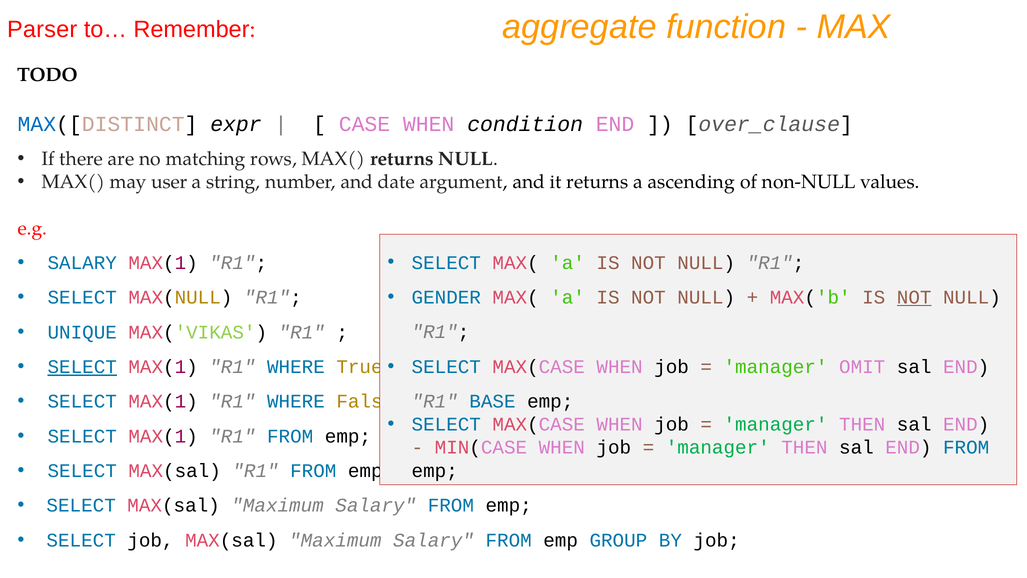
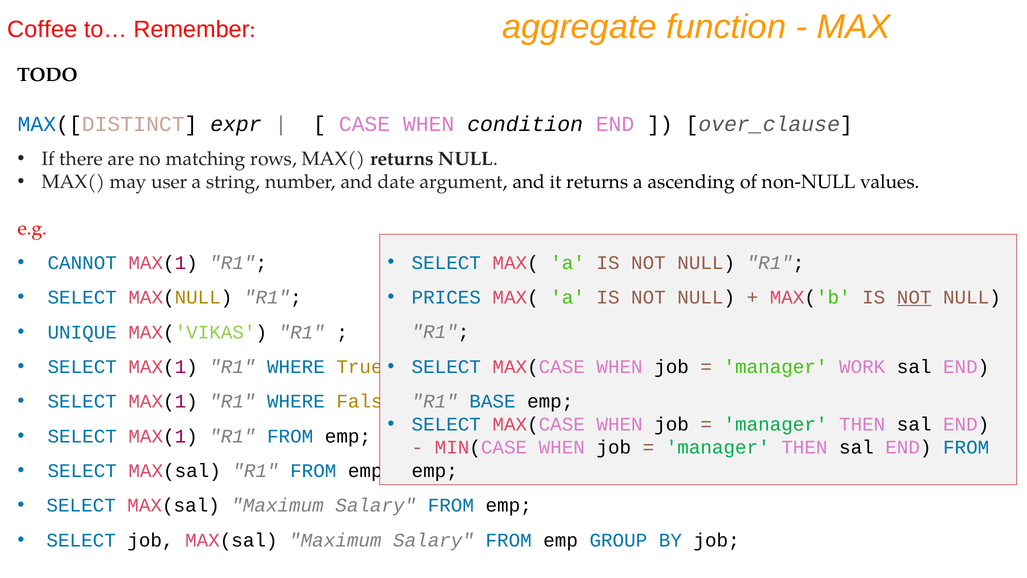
Parser: Parser -> Coffee (42, 29)
SALARY: SALARY -> CANNOT (82, 263)
GENDER: GENDER -> PRICES (446, 297)
OMIT: OMIT -> WORK (862, 366)
SELECT underline: present -> none (82, 367)
